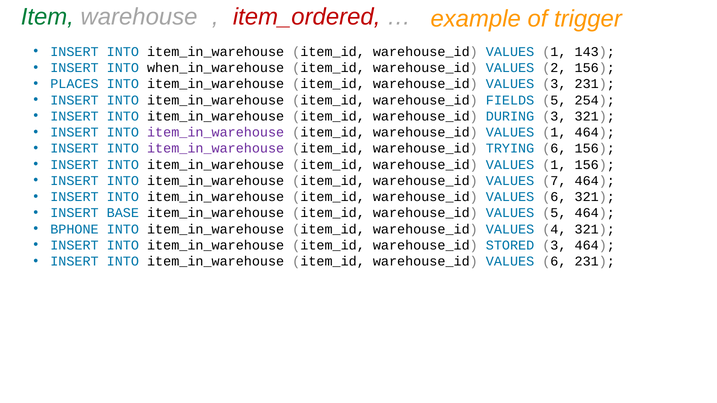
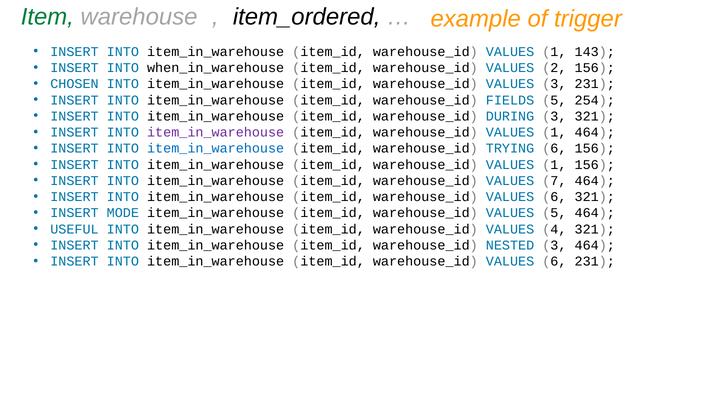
item_ordered colour: red -> black (307, 17)
PLACES: PLACES -> CHOSEN (74, 84)
item_in_warehouse colour: purple -> blue (216, 149)
BASE: BASE -> MODE (123, 213)
BPHONE: BPHONE -> USEFUL (74, 229)
STORED: STORED -> NESTED (510, 245)
